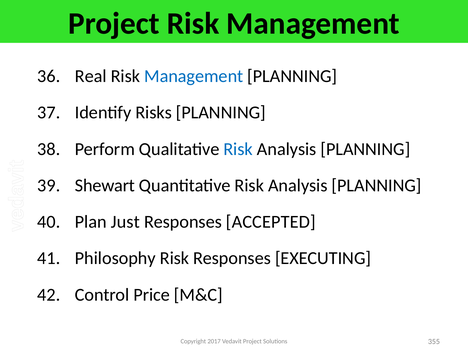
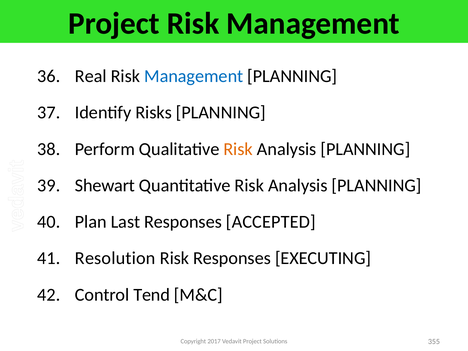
Risk colour: blue -> orange (238, 149)
Just: Just -> Last (125, 222)
Philosophy: Philosophy -> Resolution (115, 258)
Price: Price -> Tend (152, 295)
